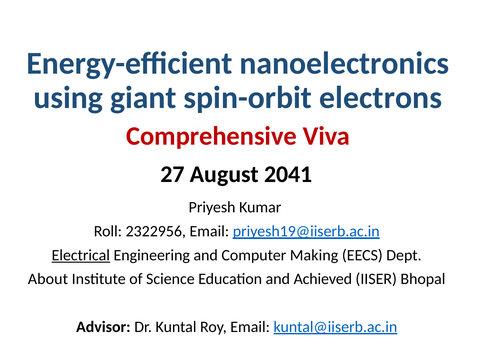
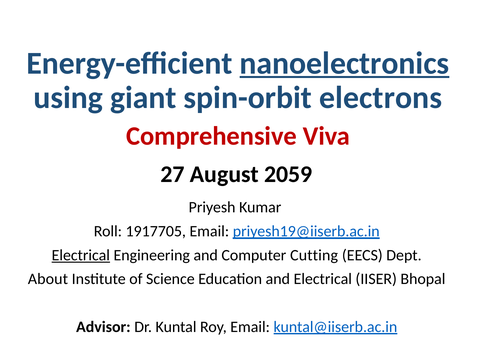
nanoelectronics underline: none -> present (344, 63)
2041: 2041 -> 2059 (288, 174)
2322956: 2322956 -> 1917705 (156, 231)
Making: Making -> Cutting (314, 255)
and Achieved: Achieved -> Electrical (323, 279)
